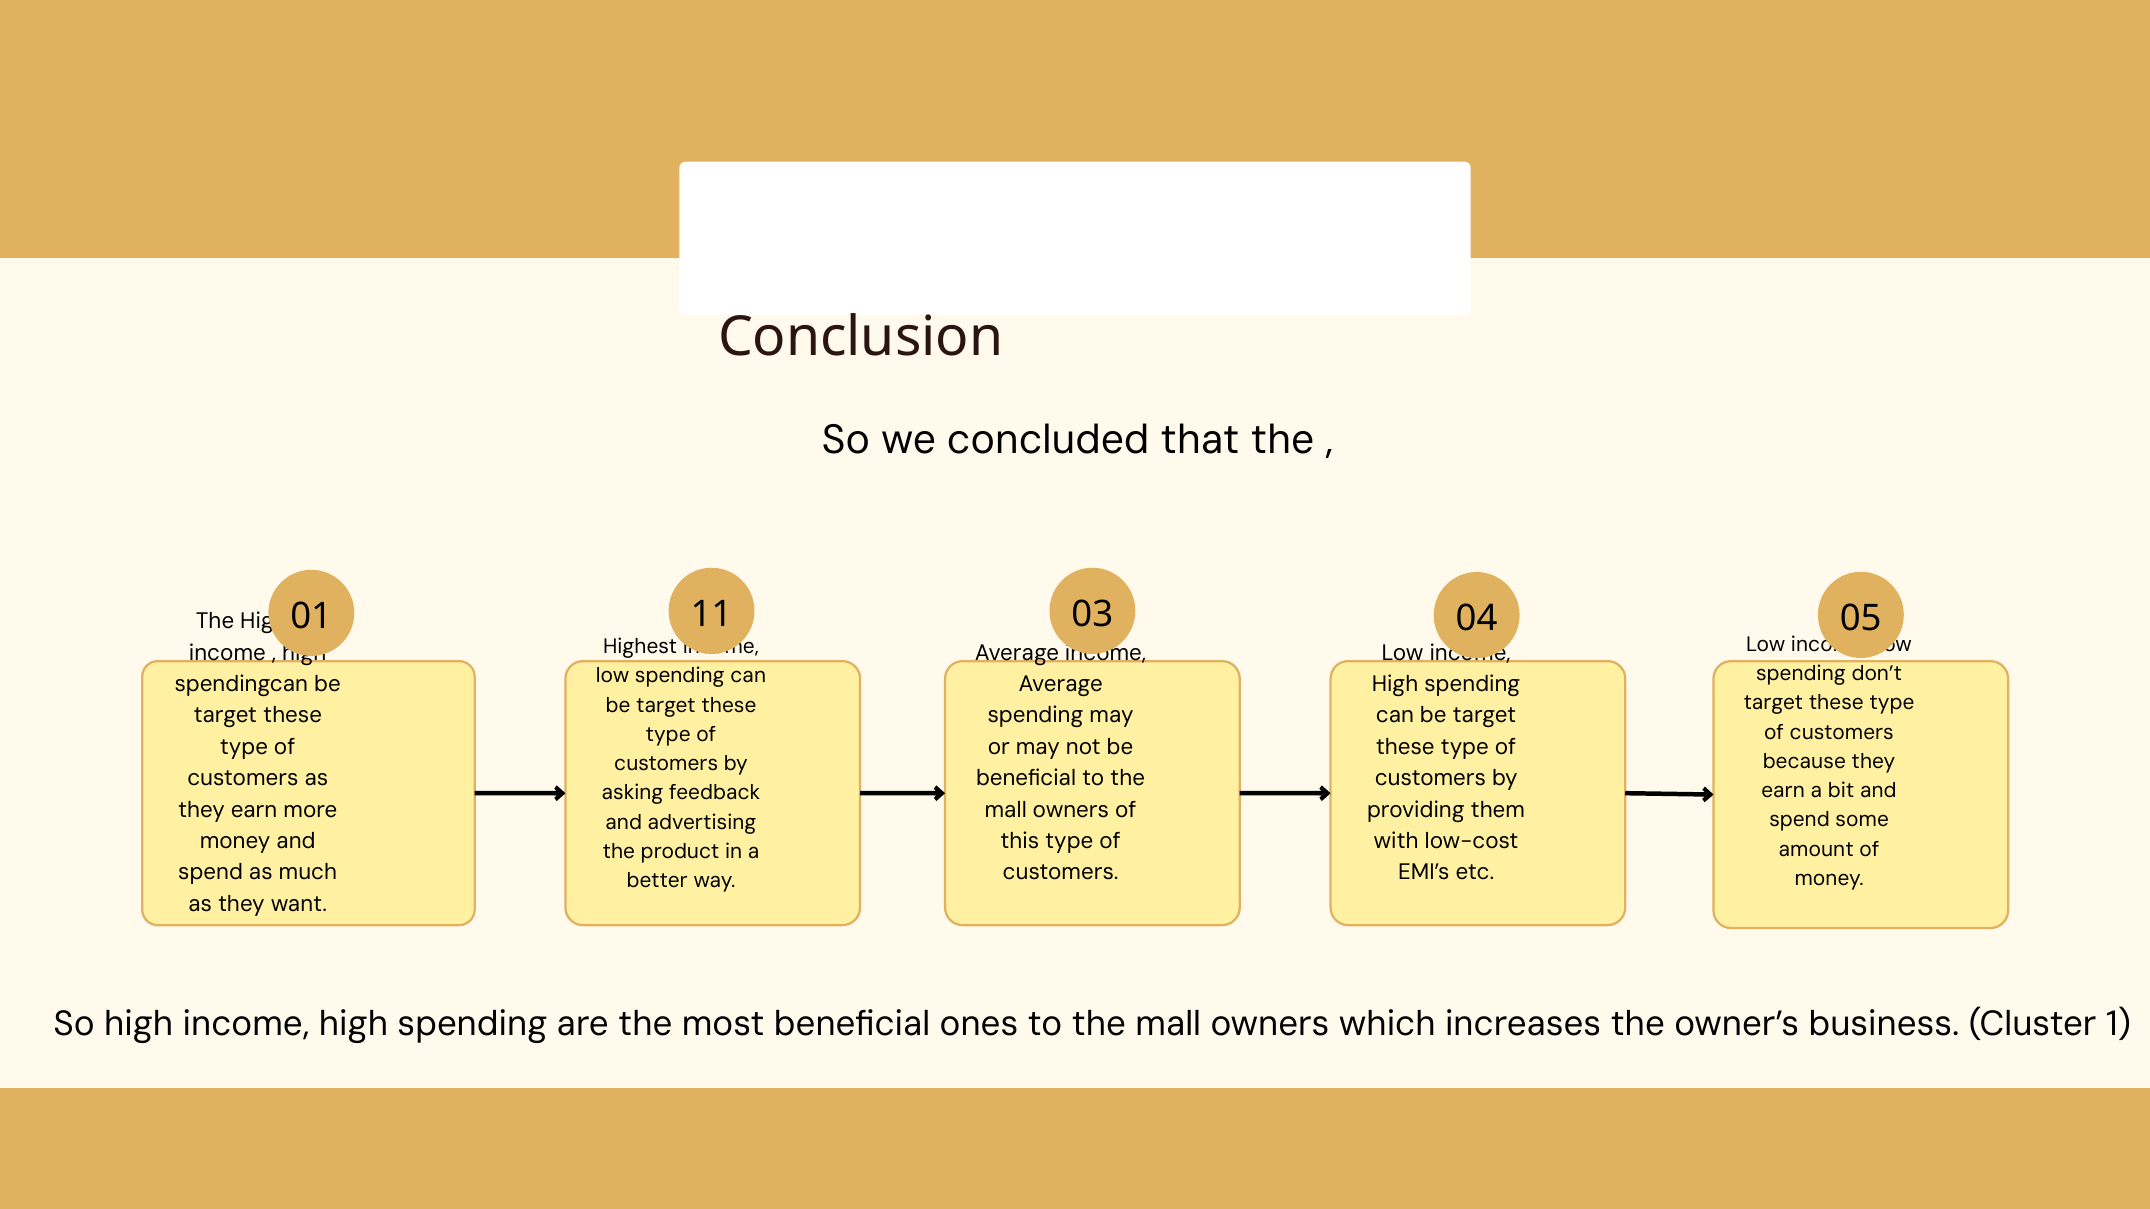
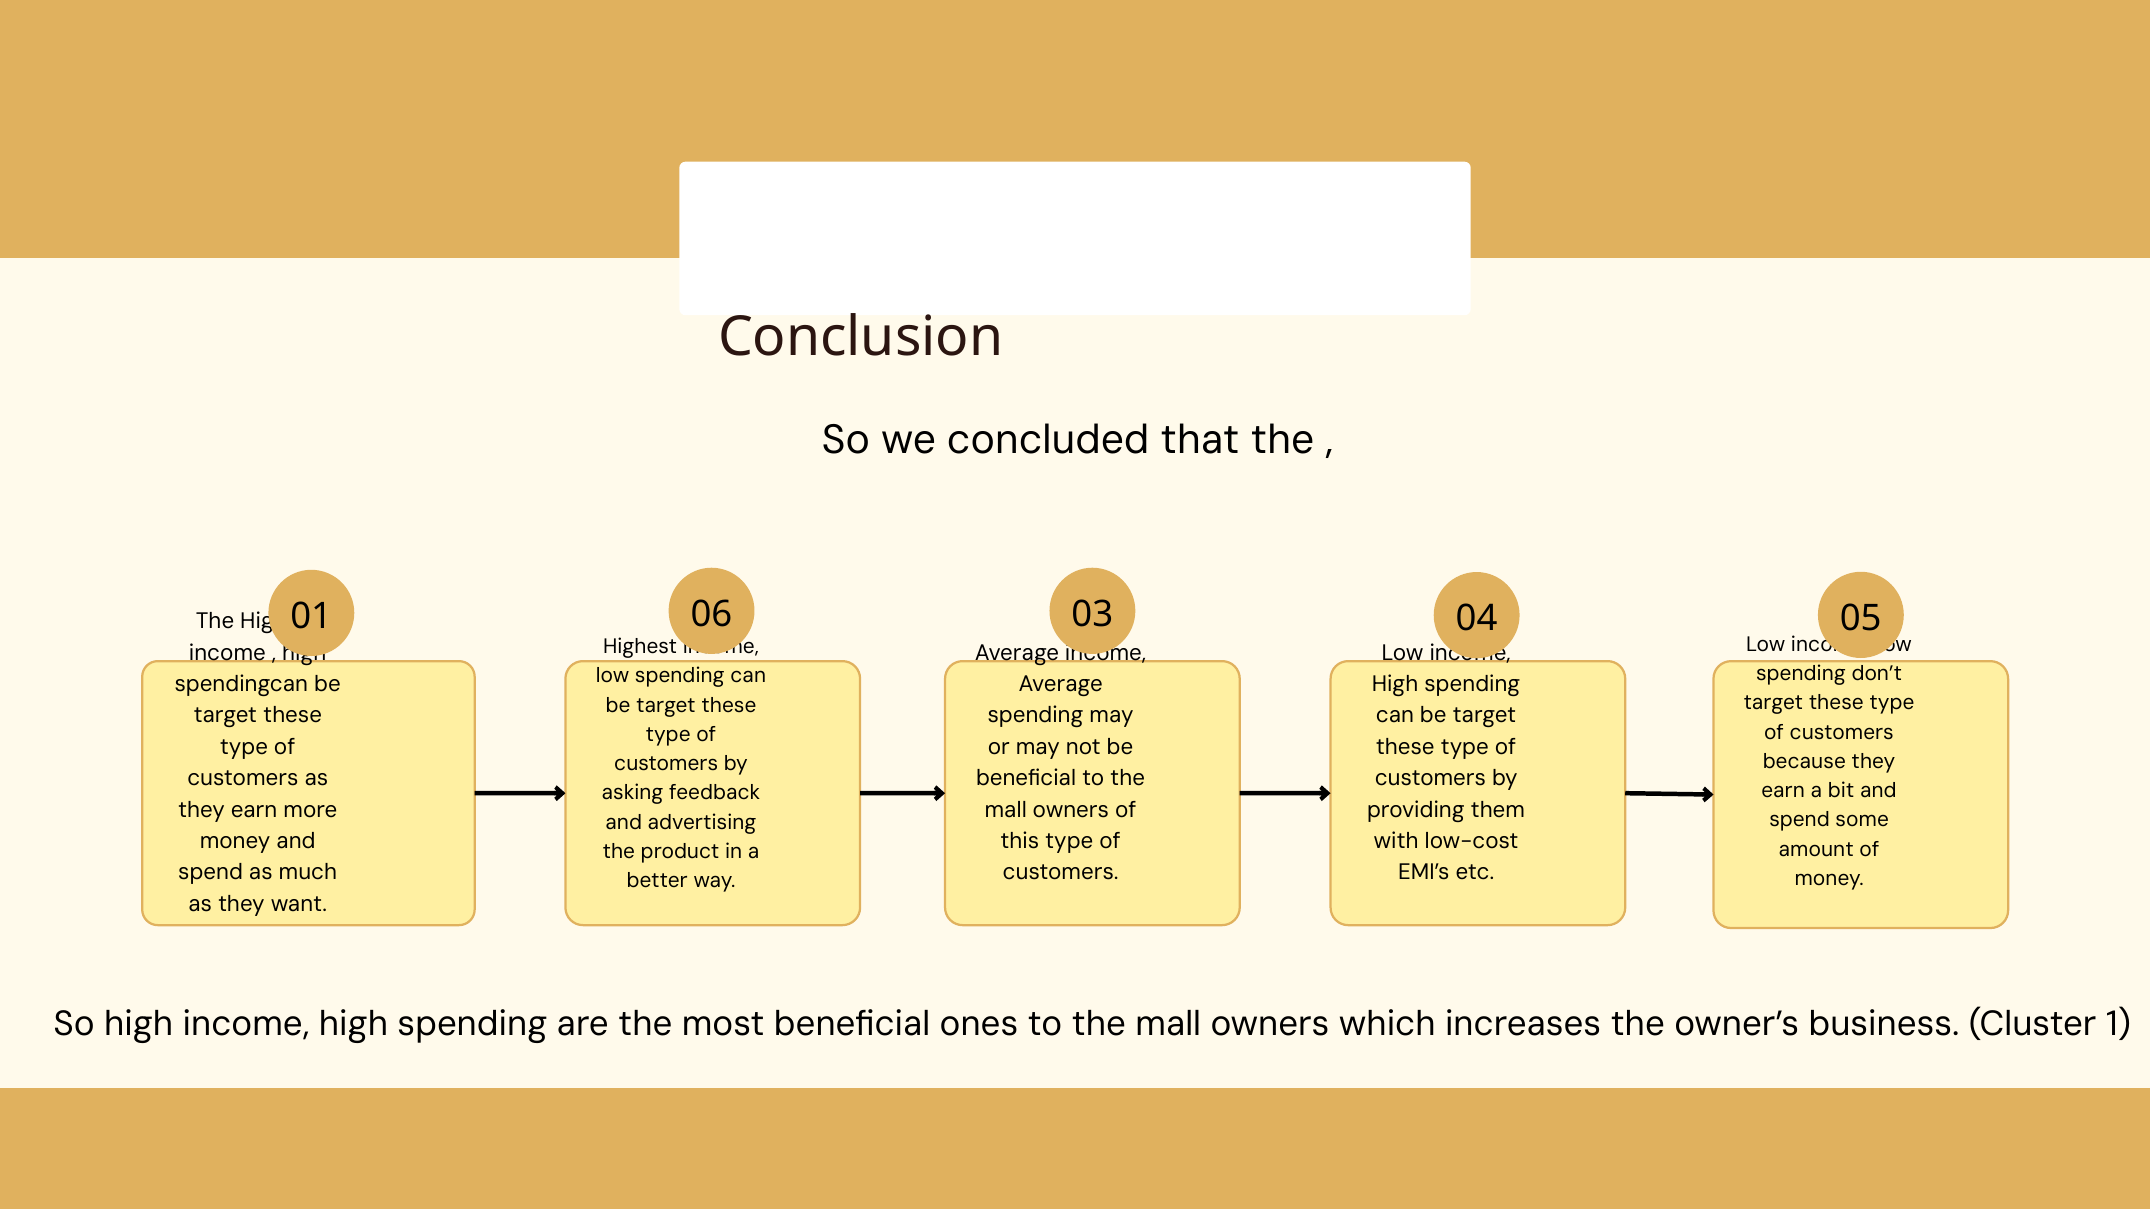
11: 11 -> 06 (711, 615)
